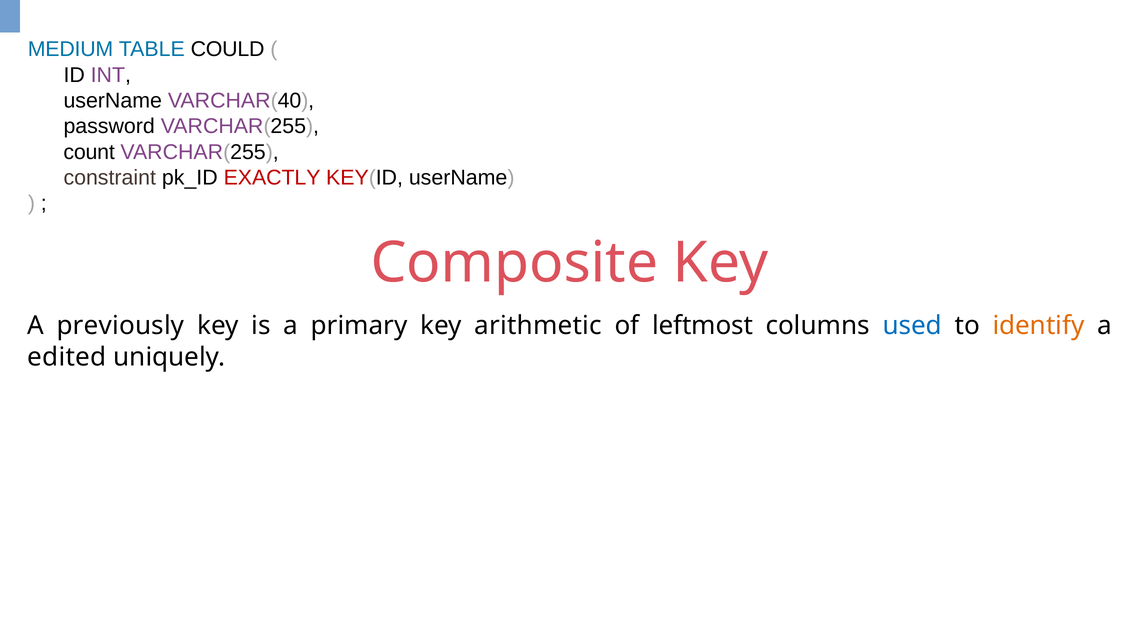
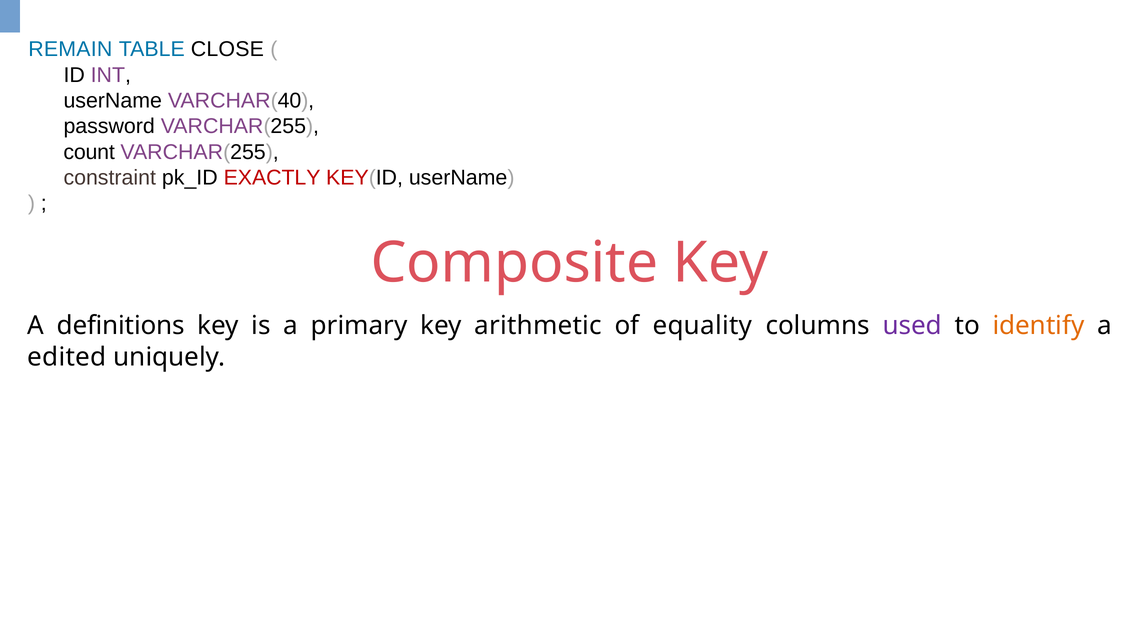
MEDIUM: MEDIUM -> REMAIN (70, 49)
COULD: COULD -> CLOSE (227, 49)
previously: previously -> definitions (121, 326)
leftmost: leftmost -> equality (702, 326)
used colour: blue -> purple (912, 326)
